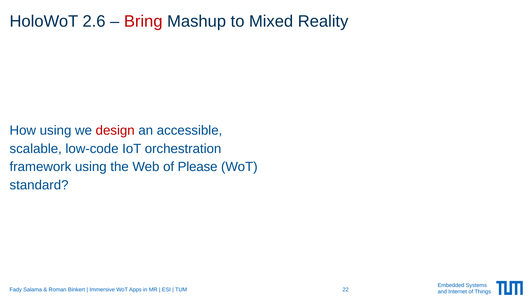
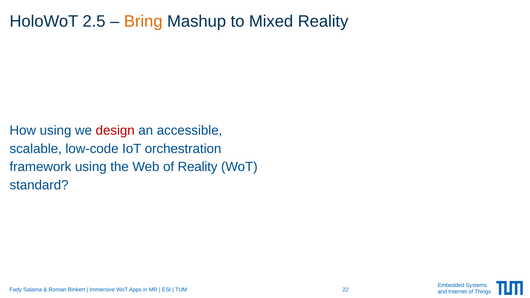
2.6: 2.6 -> 2.5 (94, 21)
Bring colour: red -> orange (143, 21)
of Please: Please -> Reality (198, 167)
